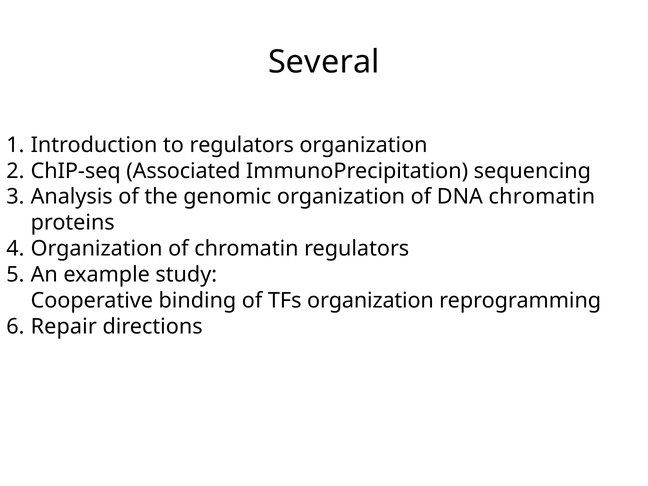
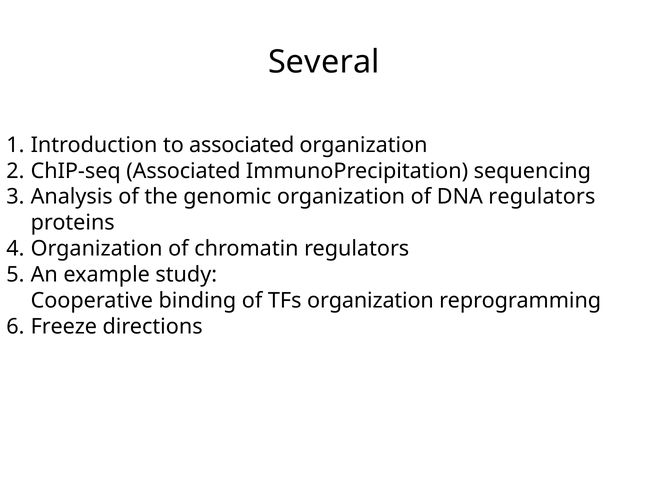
to regulators: regulators -> associated (242, 145)
DNA chromatin: chromatin -> regulators (542, 197)
Repair: Repair -> Freeze (64, 326)
